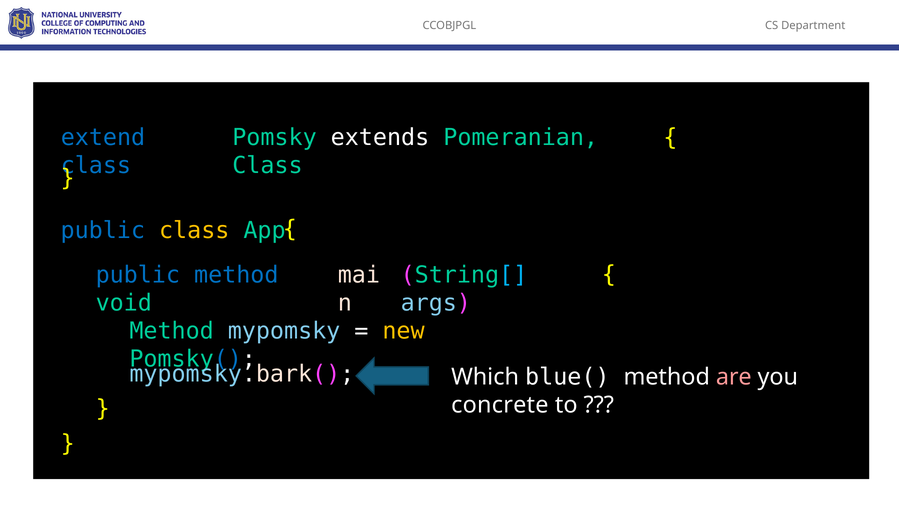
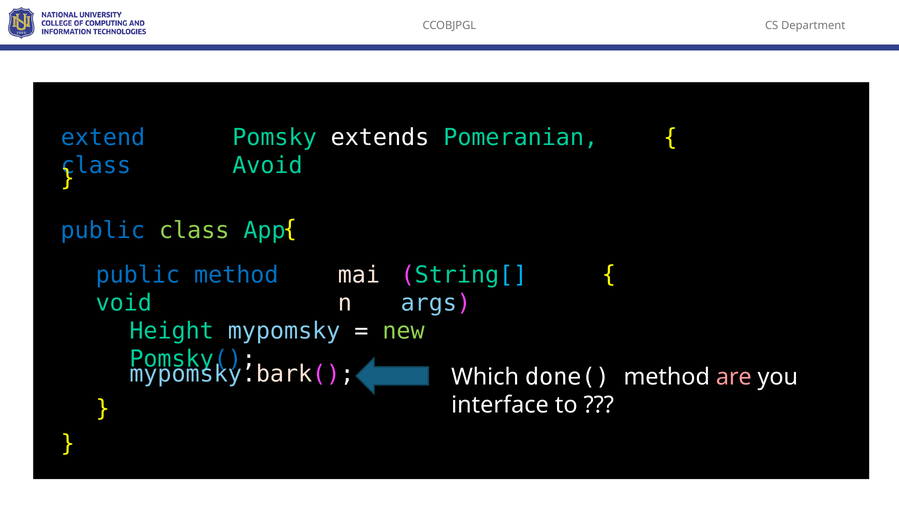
Class: Class -> Avoid (267, 165)
class colour: yellow -> light green (194, 231)
Method: Method -> Height (172, 331)
new colour: yellow -> light green (404, 331)
blue(: blue( -> done( (567, 377)
concrete: concrete -> interface (500, 405)
